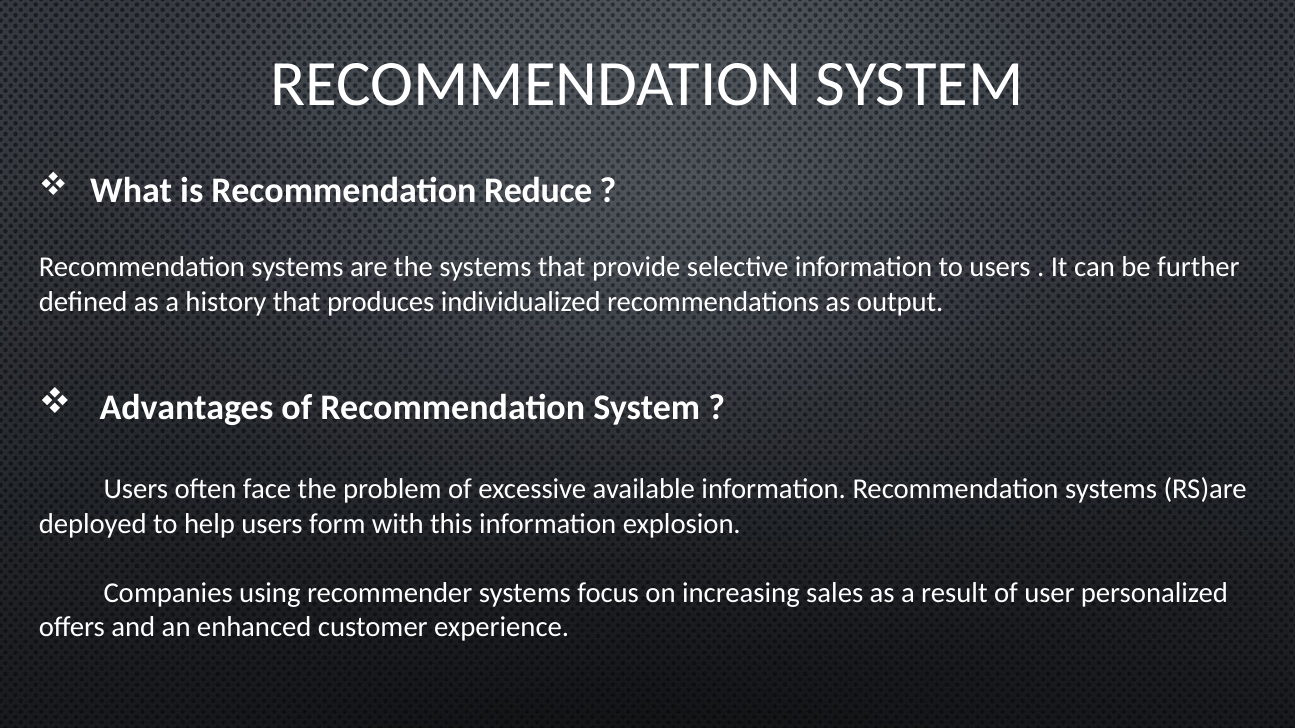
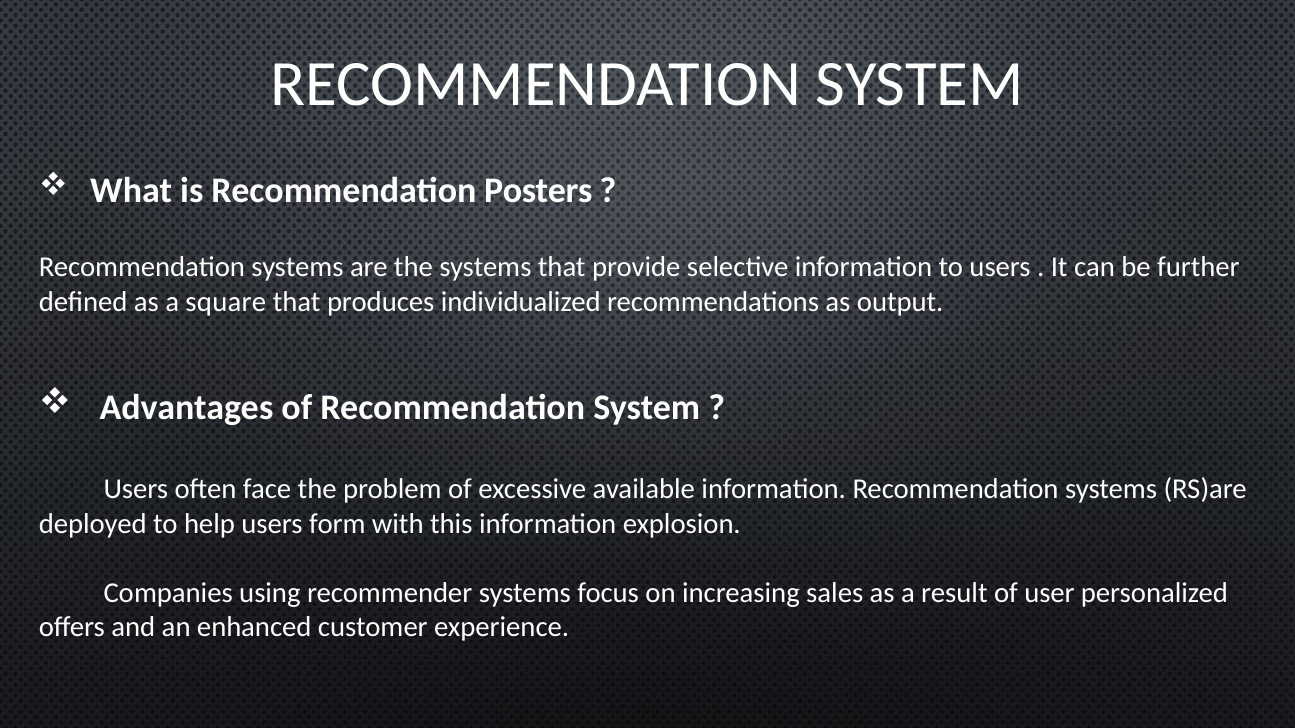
Reduce: Reduce -> Posters (538, 190)
history: history -> square (226, 302)
